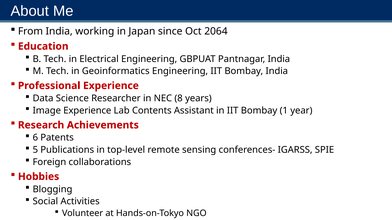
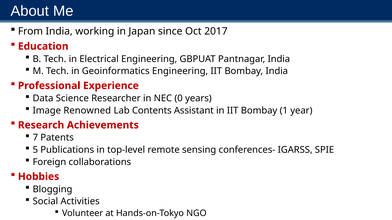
2064: 2064 -> 2017 (216, 31)
8: 8 -> 0 (179, 99)
Image Experience: Experience -> Renowned (87, 111)
6: 6 -> 7 (35, 138)
